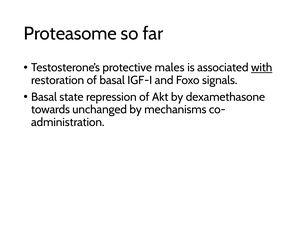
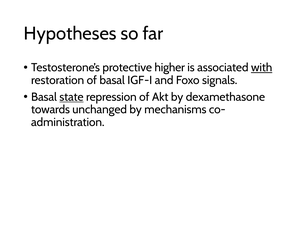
Proteasome: Proteasome -> Hypotheses (70, 34)
males: males -> higher (170, 68)
state underline: none -> present (71, 97)
